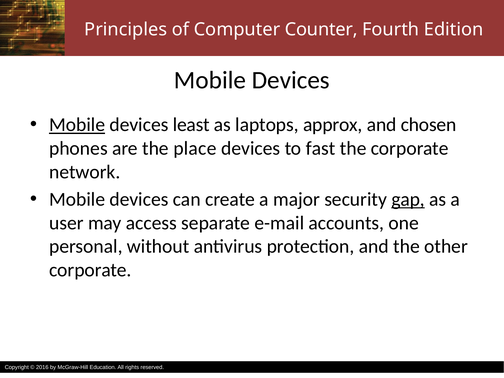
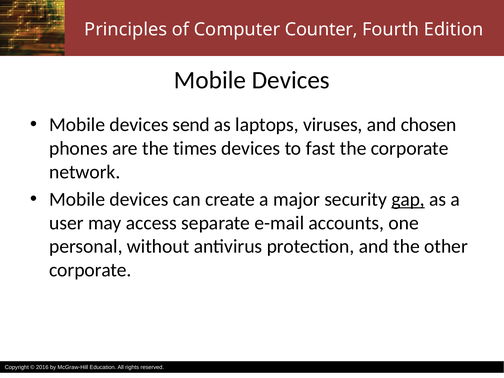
Mobile underline: present -> none (77, 125)
least: least -> send (191, 125)
approx: approx -> viruses (333, 125)
place: place -> times (195, 148)
